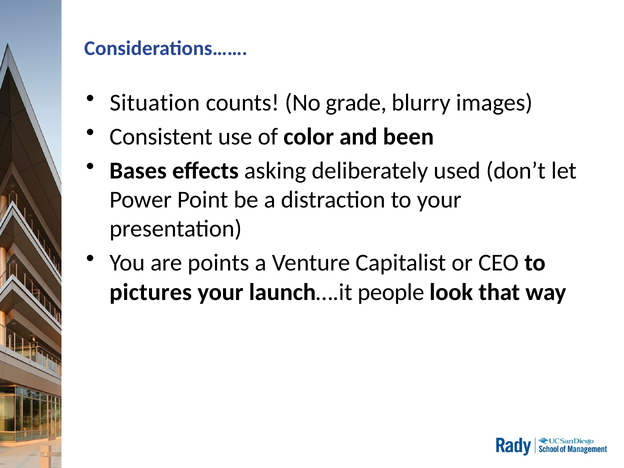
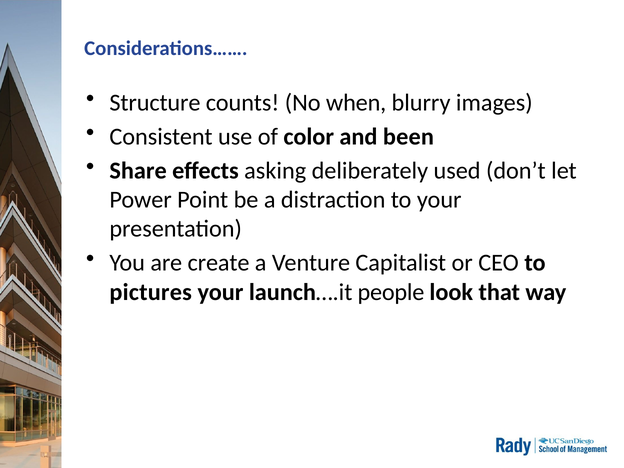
Situation: Situation -> Structure (155, 103)
grade: grade -> when (356, 103)
Bases: Bases -> Share (138, 171)
points: points -> create (219, 263)
